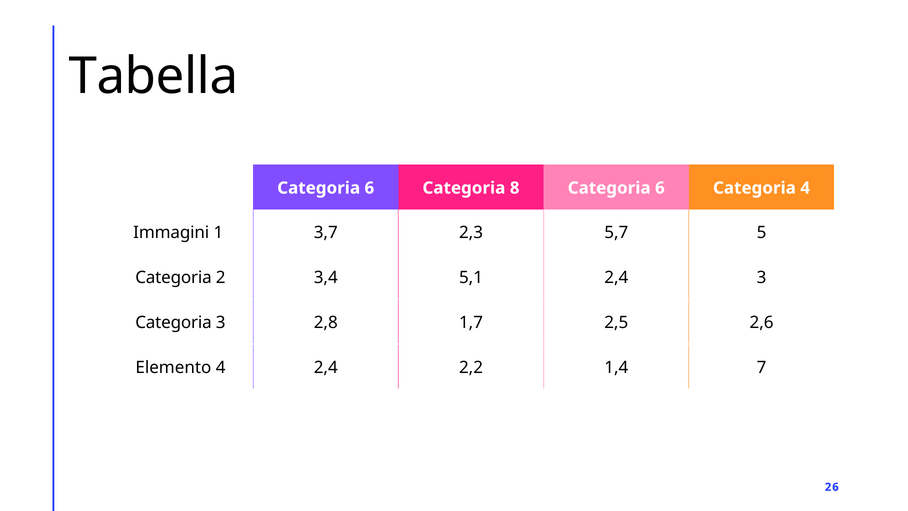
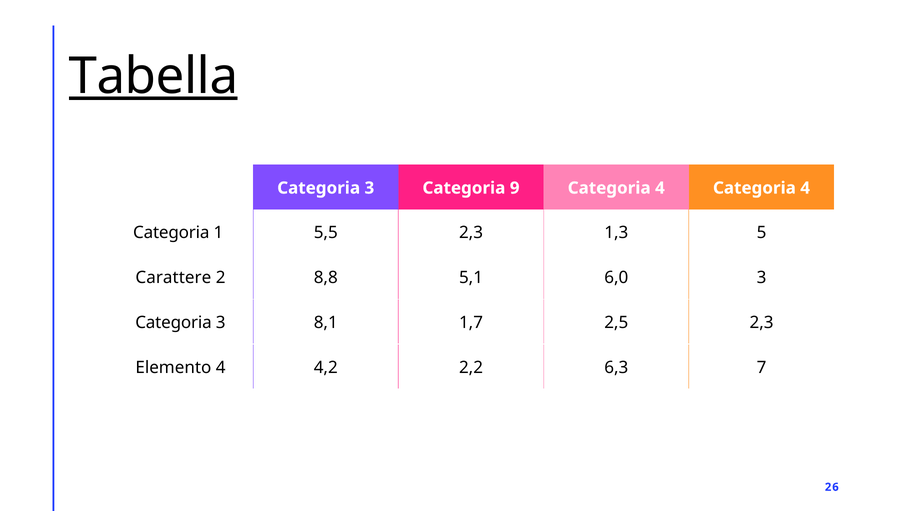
Tabella underline: none -> present (154, 76)
6: 6 -> 3 (369, 188)
8: 8 -> 9 (515, 188)
6: 6 -> 4 (660, 188)
Immagini: Immagini -> Categoria (171, 233)
3,7: 3,7 -> 5,5 (326, 233)
5,7: 5,7 -> 1,3 (616, 233)
Categoria: Categoria -> Carattere (173, 278)
3,4: 3,4 -> 8,8 (326, 278)
5,1 2,4: 2,4 -> 6,0 (616, 278)
2,8: 2,8 -> 8,1 (326, 322)
2,5 2,6: 2,6 -> 2,3 (762, 322)
4 2,4: 2,4 -> 4,2 (326, 367)
1,4: 1,4 -> 6,3 (616, 367)
